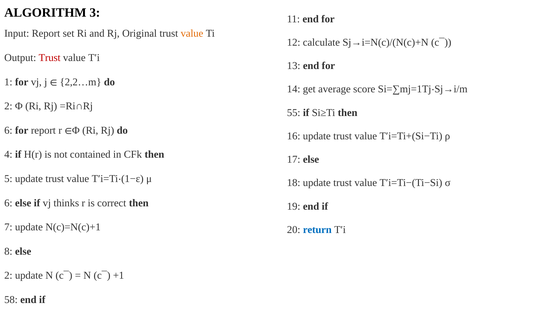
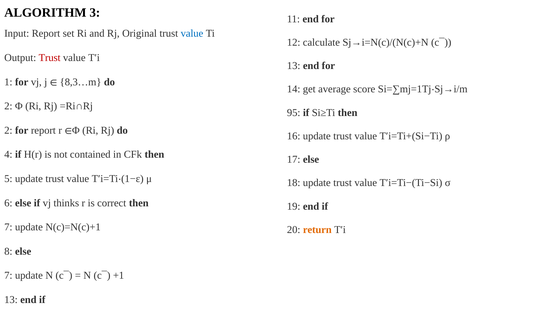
value colour: orange -> blue (192, 34)
2,2…m: 2,2…m -> 8,3…m (81, 82)
55: 55 -> 95 (294, 113)
6: 6 -> 2 (8, 130)
return colour: blue -> orange (317, 230)
2: 2 -> 7 (8, 276)
58: 58 -> 13 (11, 300)
